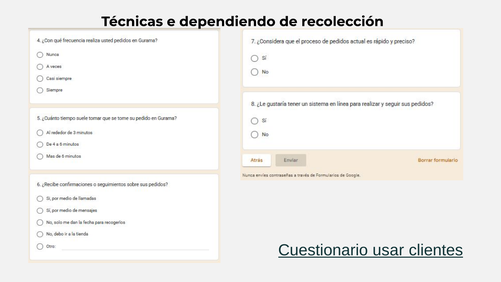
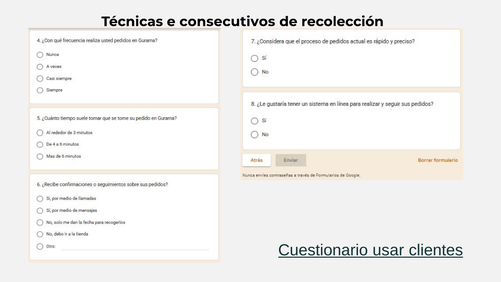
dependiendo: dependiendo -> consecutivos (227, 22)
